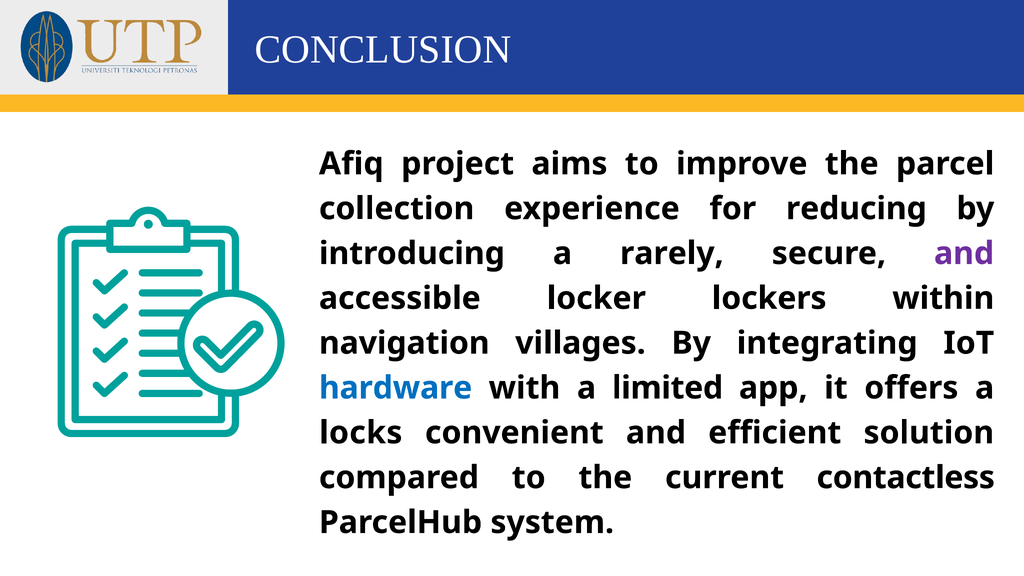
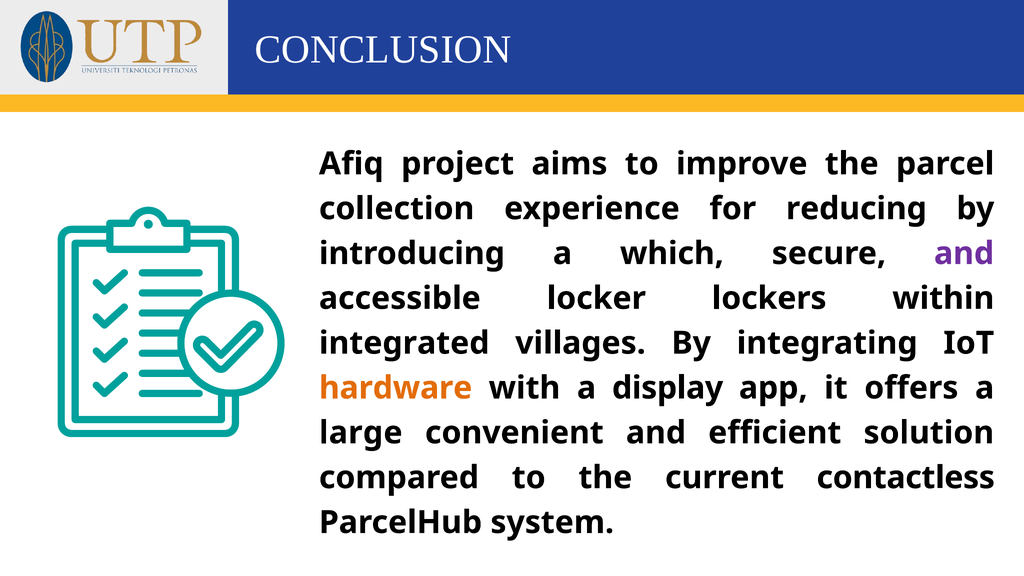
rarely: rarely -> which (672, 253)
navigation: navigation -> integrated (404, 343)
hardware colour: blue -> orange (396, 388)
limited: limited -> display (668, 388)
locks: locks -> large (361, 433)
